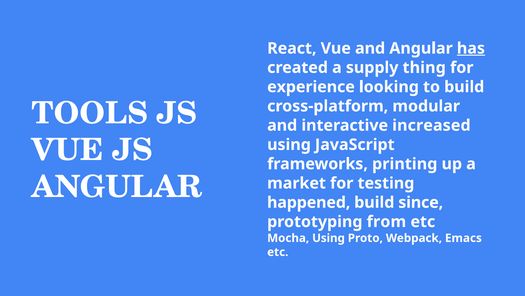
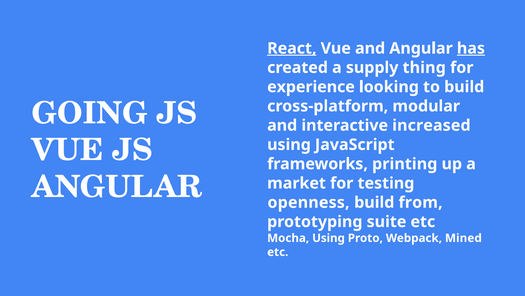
React underline: none -> present (292, 48)
TOOLS: TOOLS -> GOING (90, 113)
happened: happened -> openness (309, 202)
since: since -> from (421, 202)
from: from -> suite (386, 221)
Emacs: Emacs -> Mined (463, 238)
